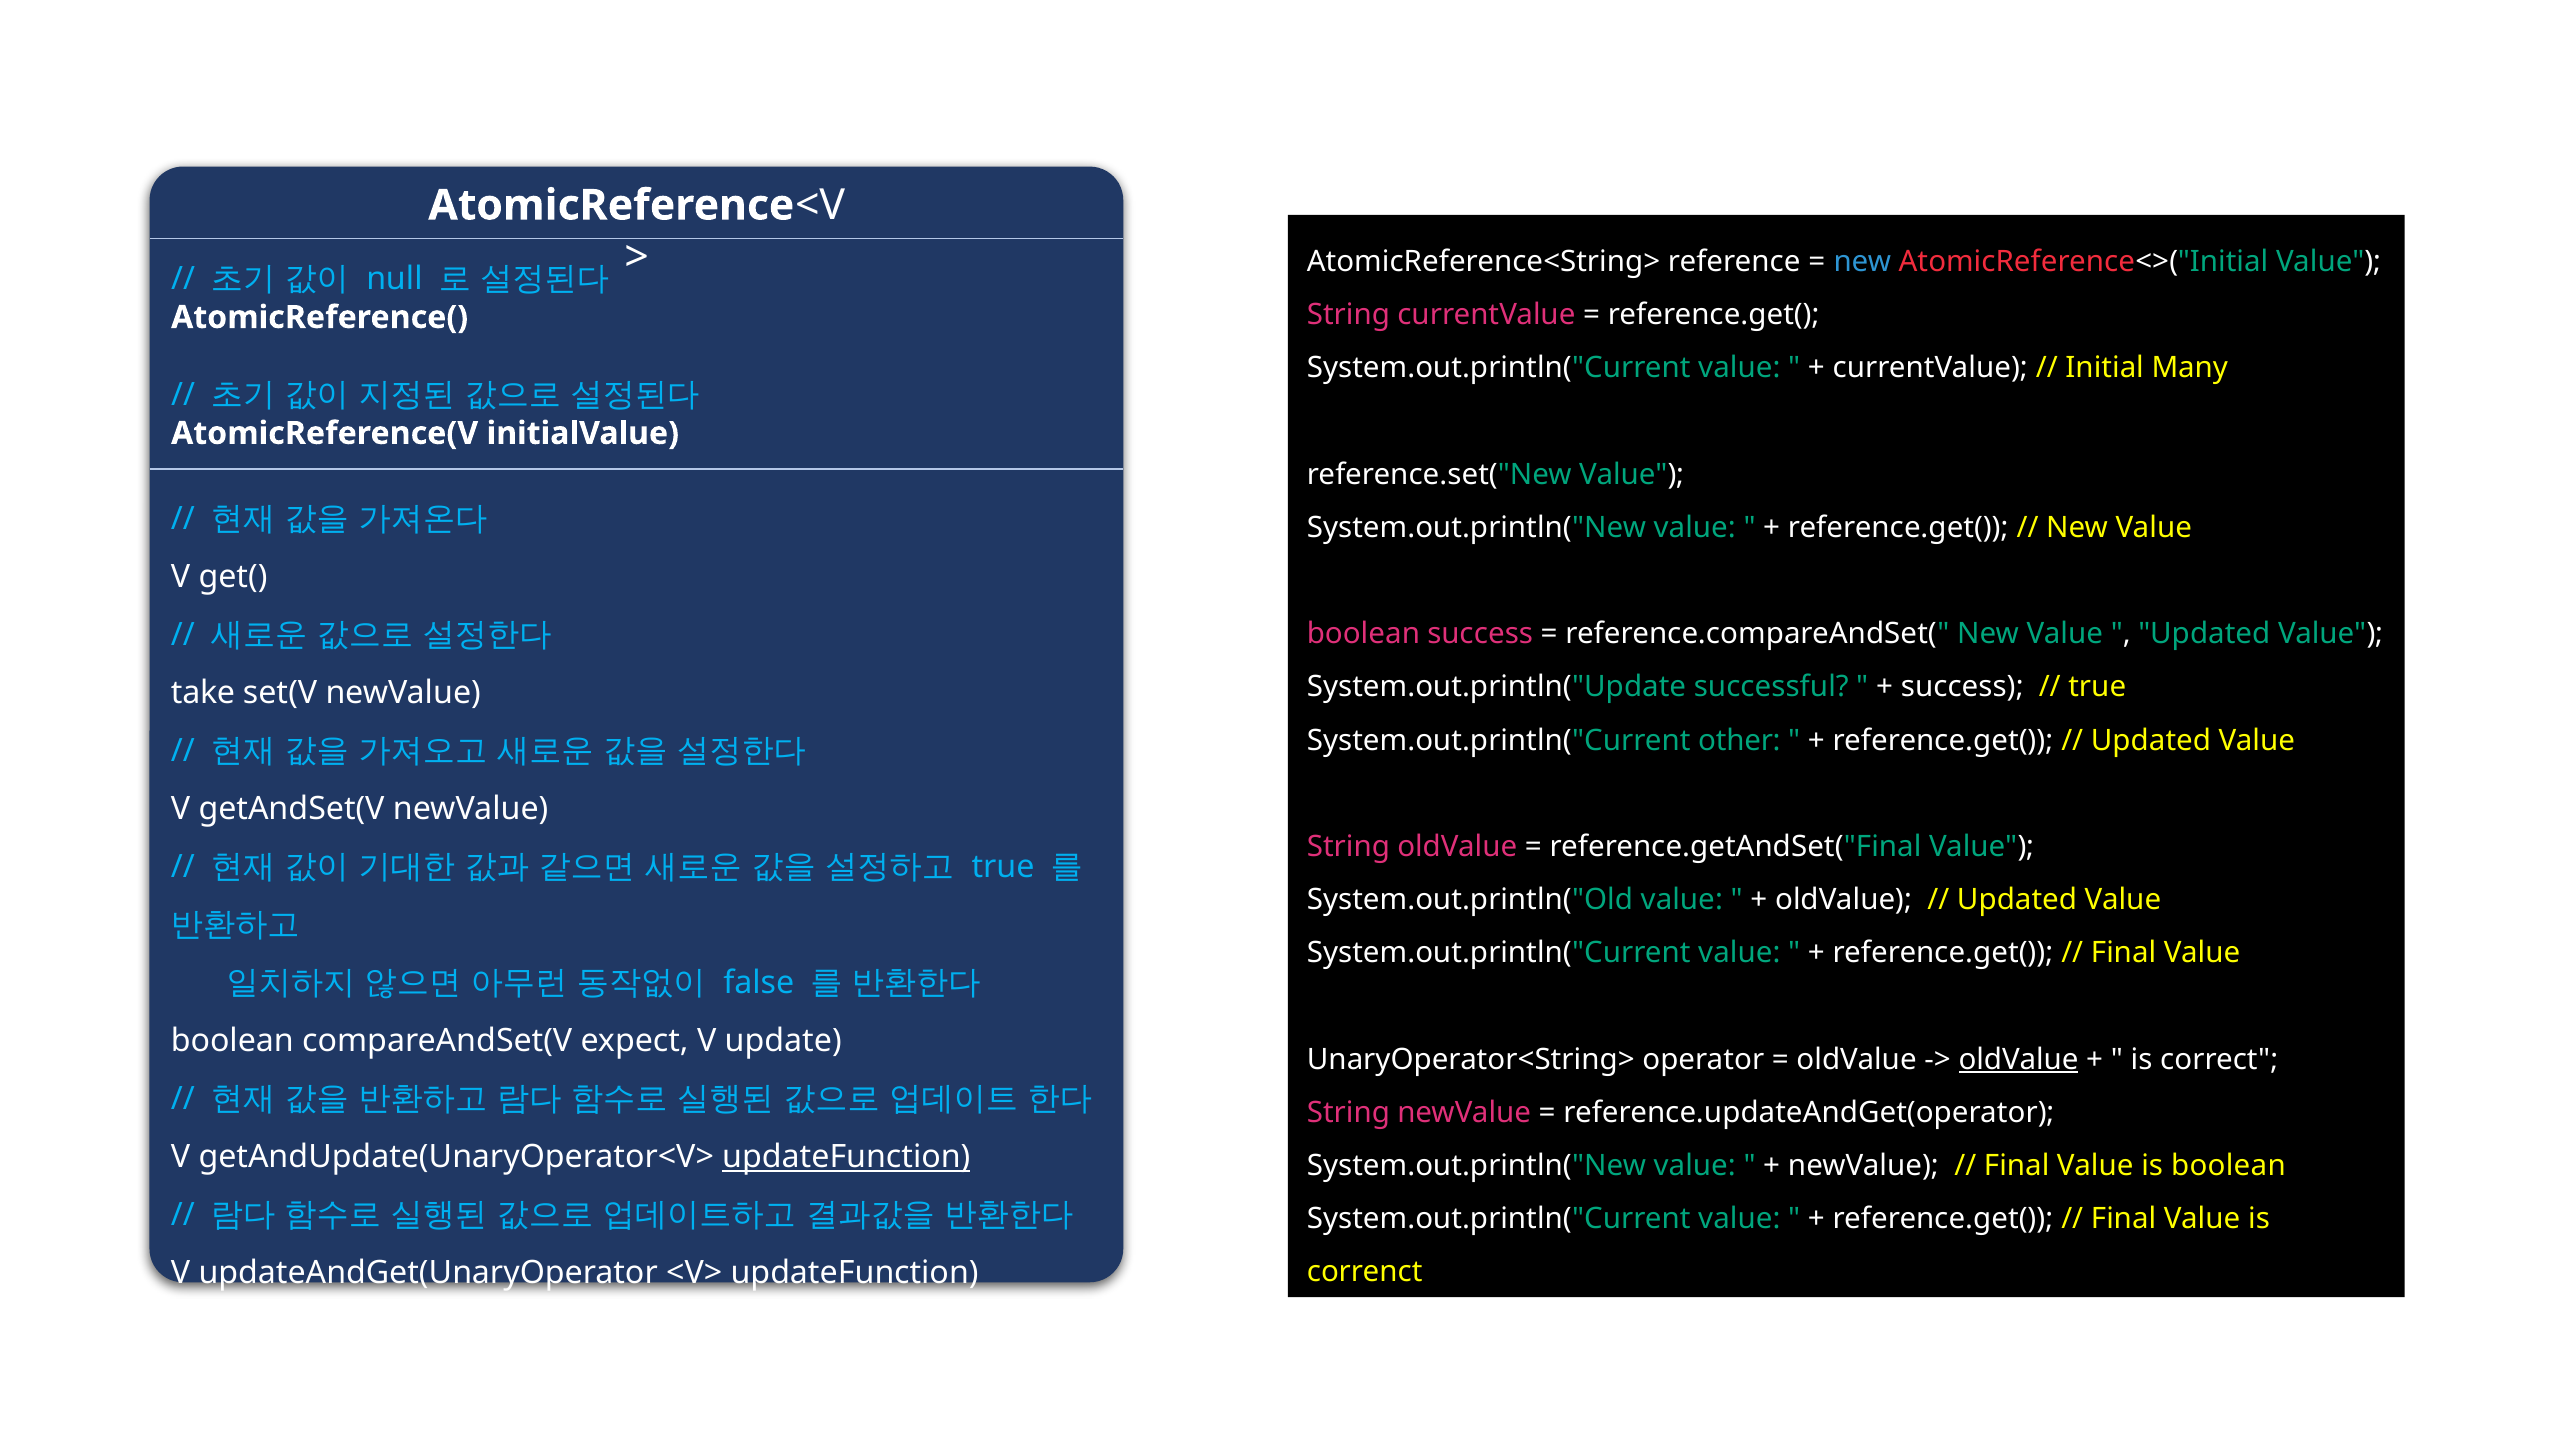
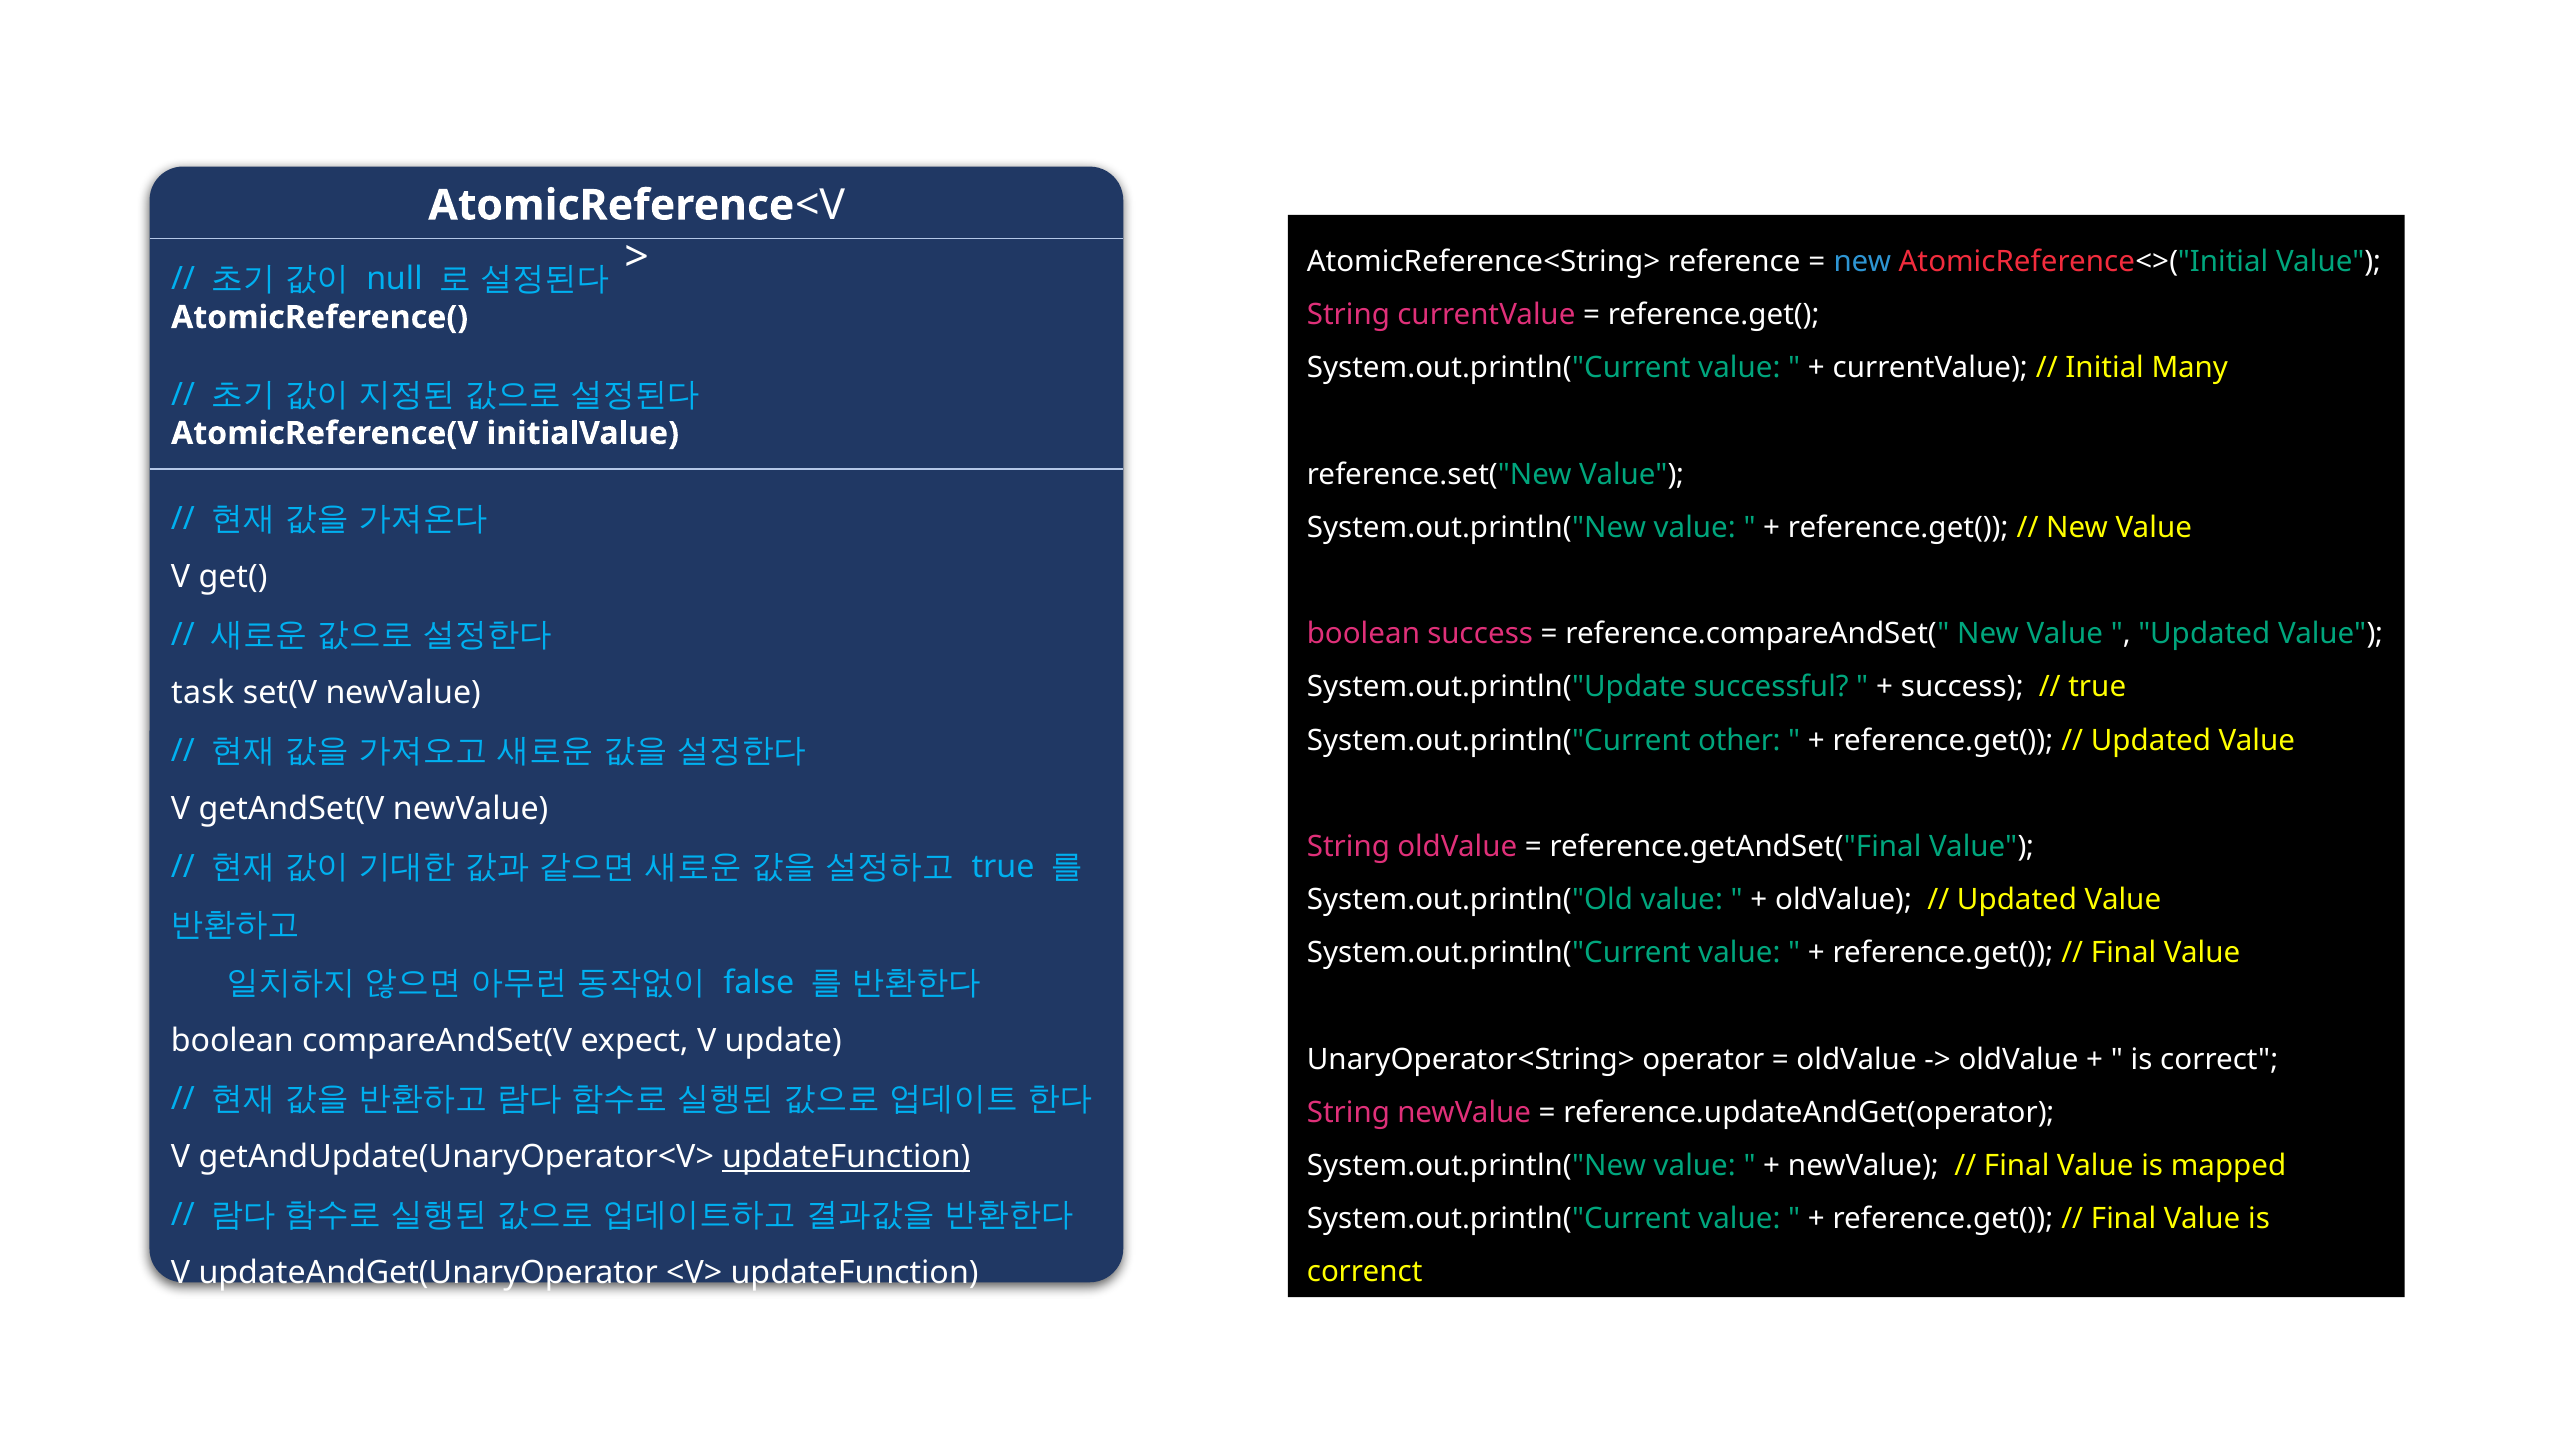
take: take -> task (203, 693)
oldValue underline: present -> none (2019, 1059)
is boolean: boolean -> mapped (2229, 1166)
